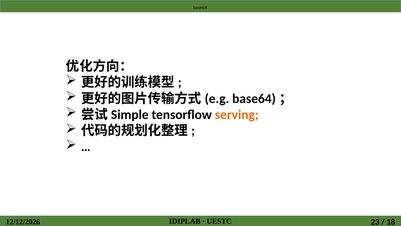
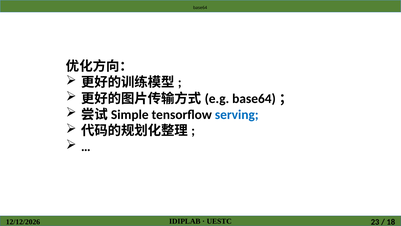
serving colour: orange -> blue (237, 114)
